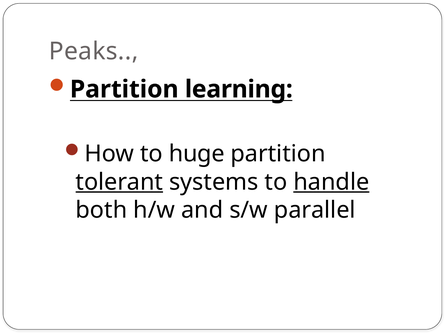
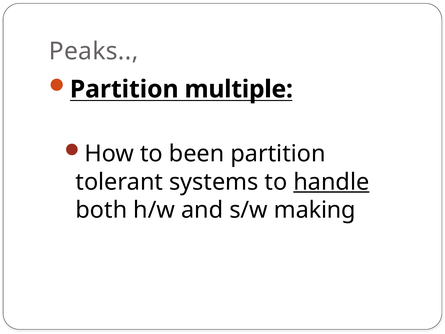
learning: learning -> multiple (239, 89)
huge: huge -> been (197, 154)
tolerant underline: present -> none (119, 182)
parallel: parallel -> making (315, 210)
